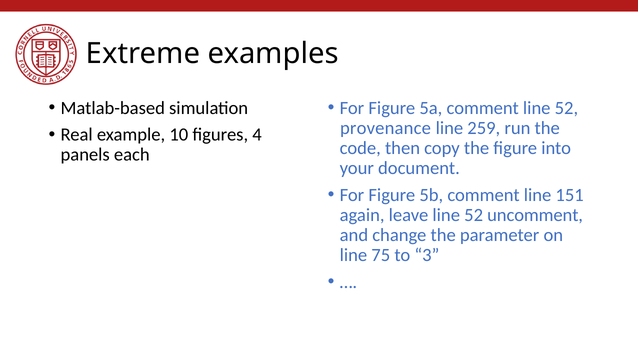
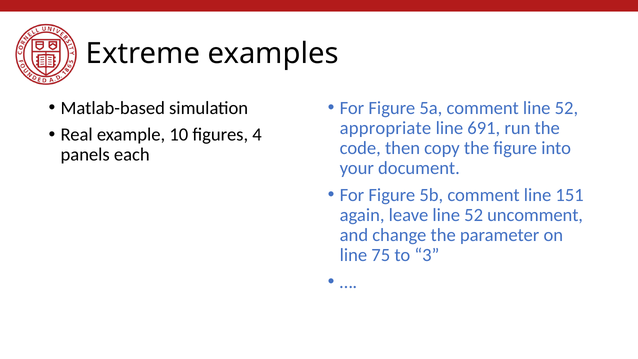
provenance: provenance -> appropriate (385, 128)
259: 259 -> 691 (484, 128)
